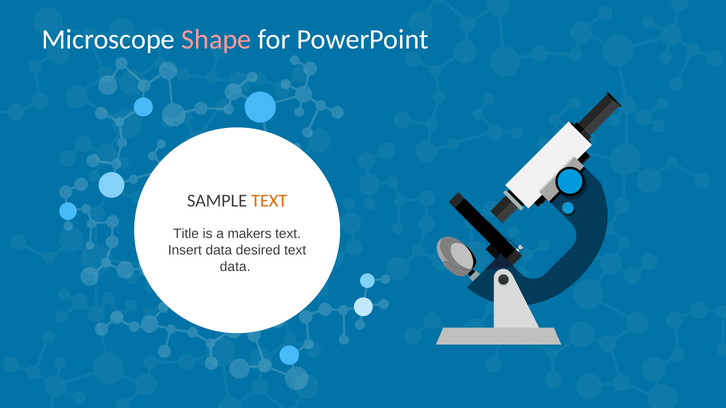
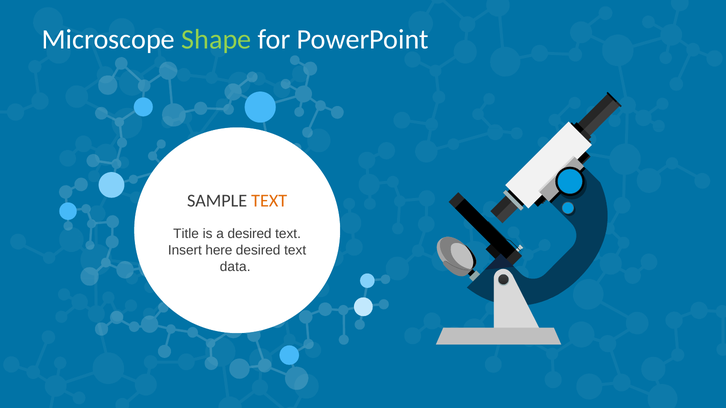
Shape colour: pink -> light green (216, 40)
a makers: makers -> desired (250, 234)
Insert data: data -> here (219, 250)
